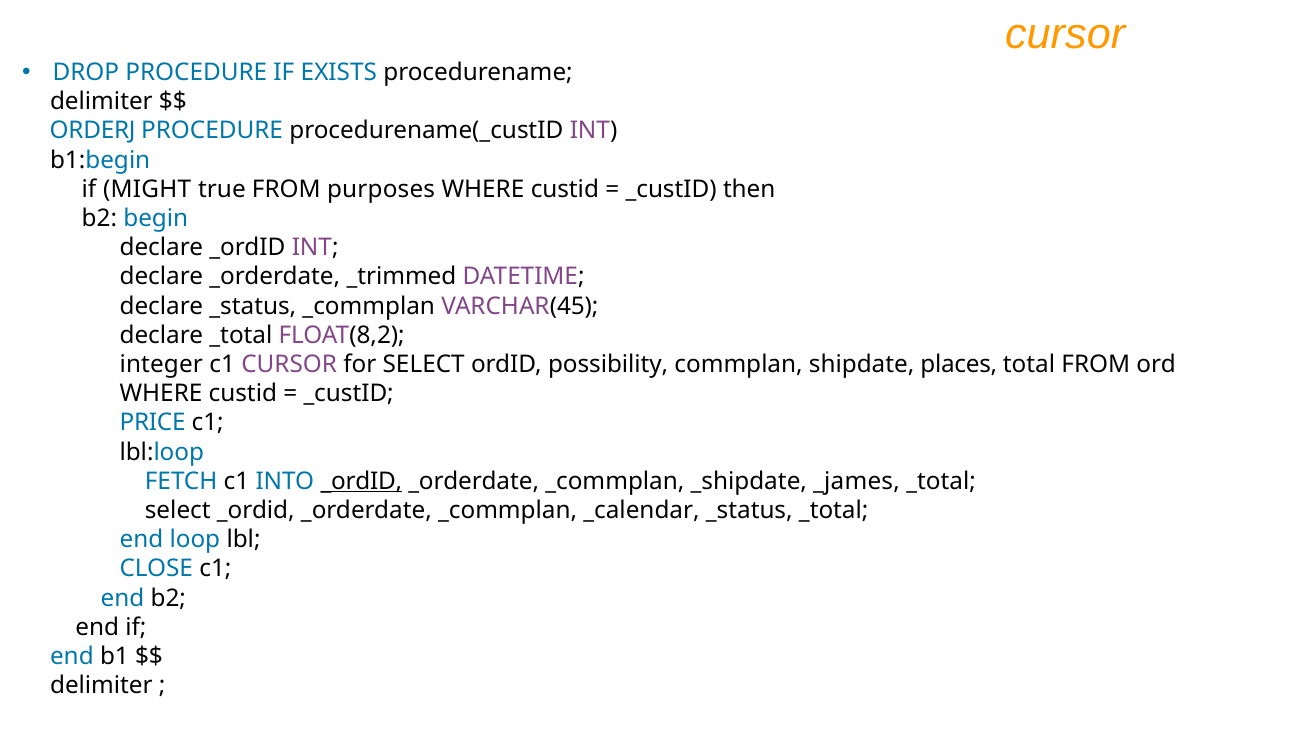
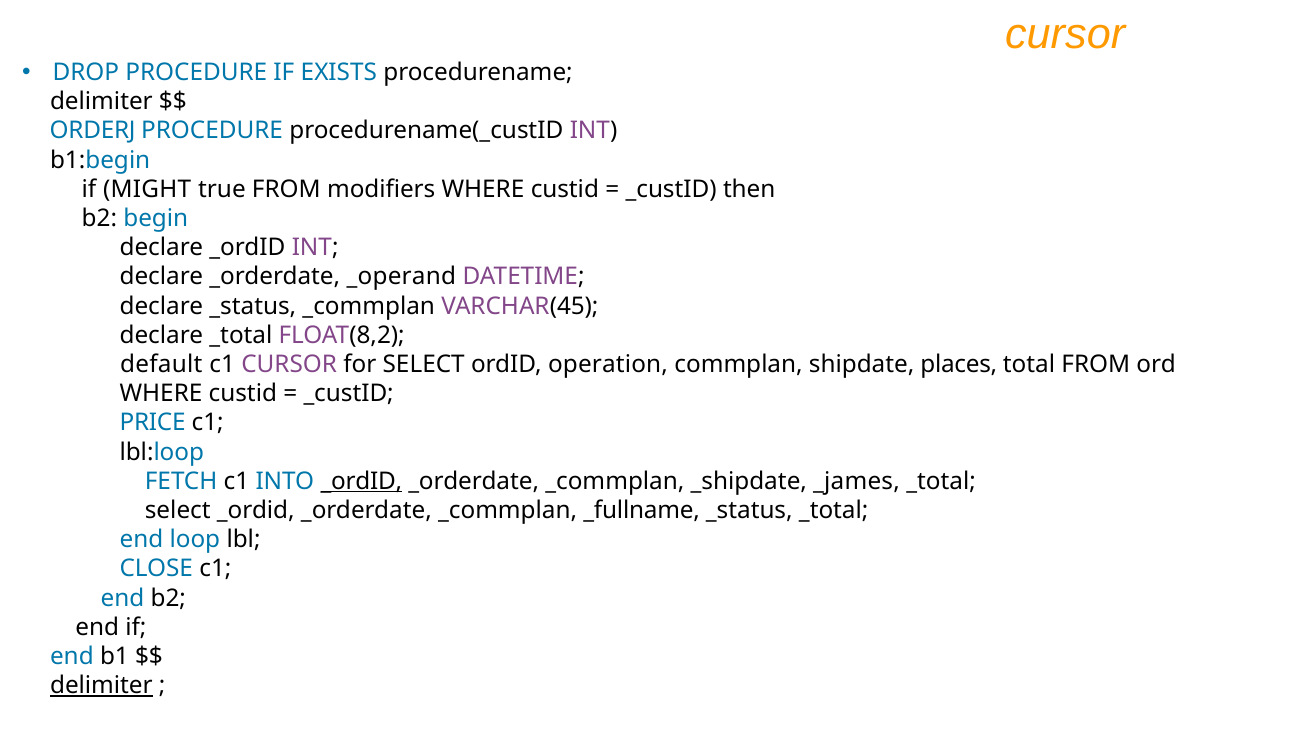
purposes: purposes -> modifiers (381, 189)
_trimmed: _trimmed -> _operand (401, 277)
integer: integer -> default (161, 364)
possibility: possibility -> operation (608, 364)
_calendar: _calendar -> _fullname (642, 510)
delimiter underline: none -> present (101, 685)
